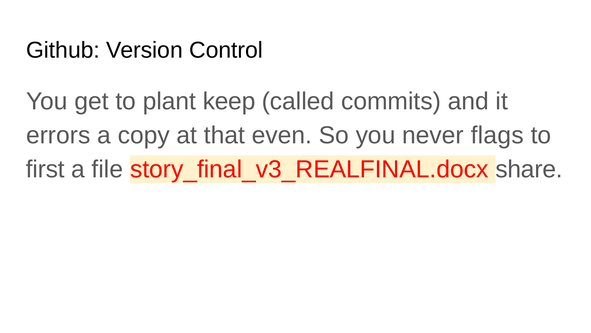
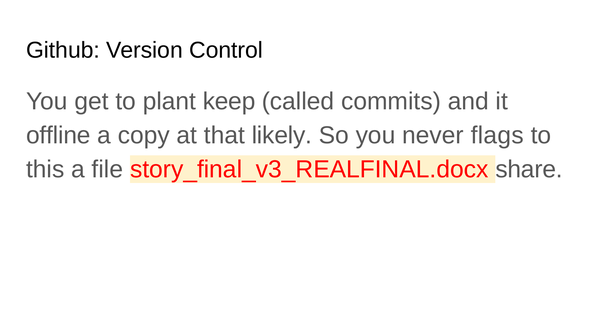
errors: errors -> offline (58, 135)
even: even -> likely (282, 135)
first: first -> this (45, 169)
